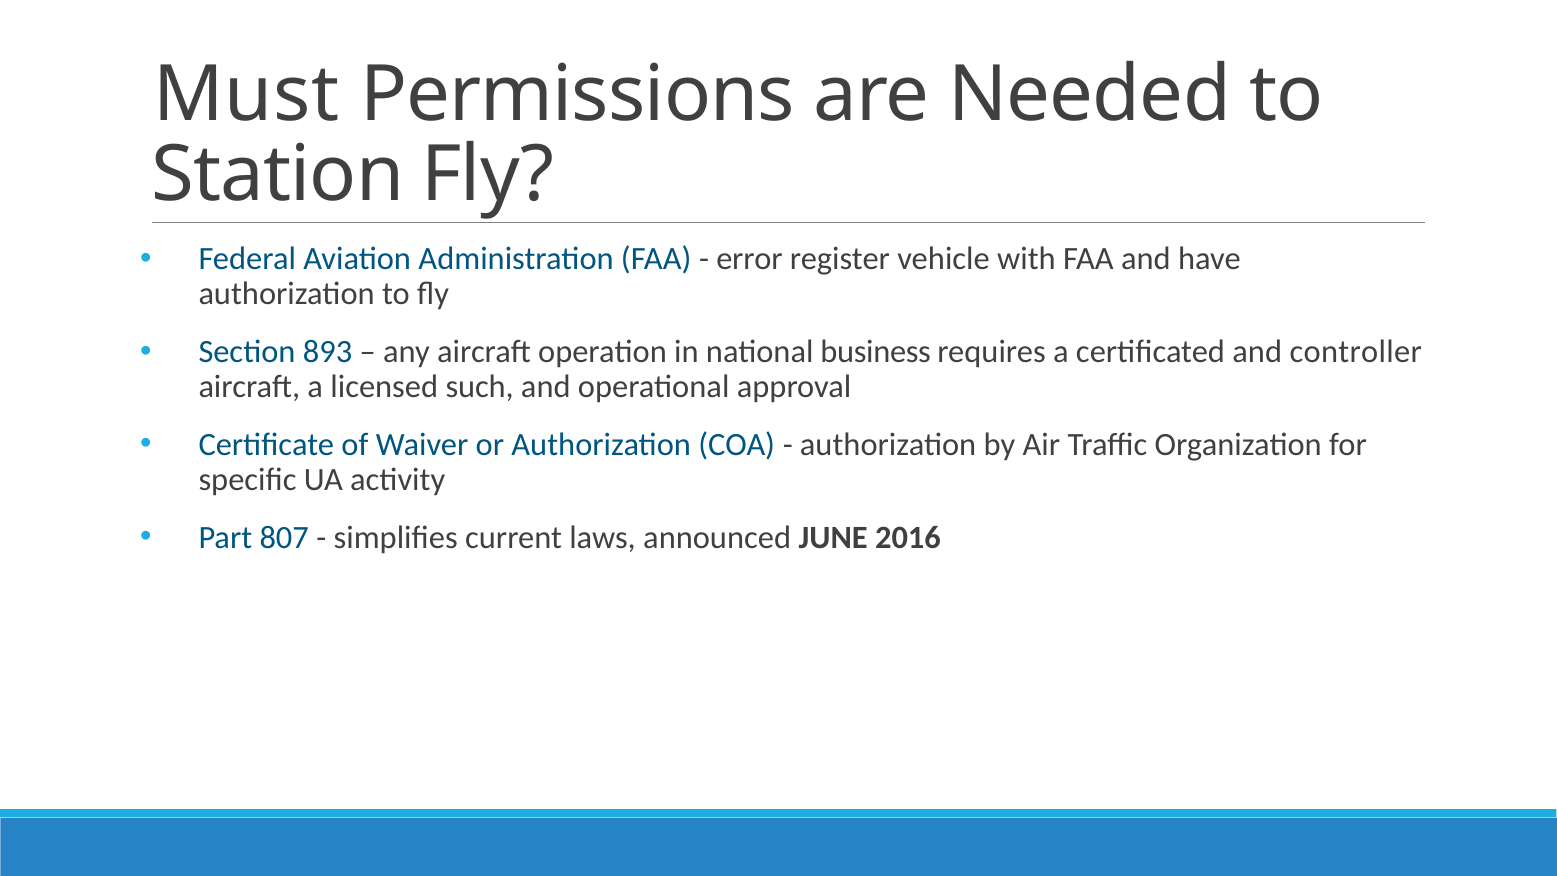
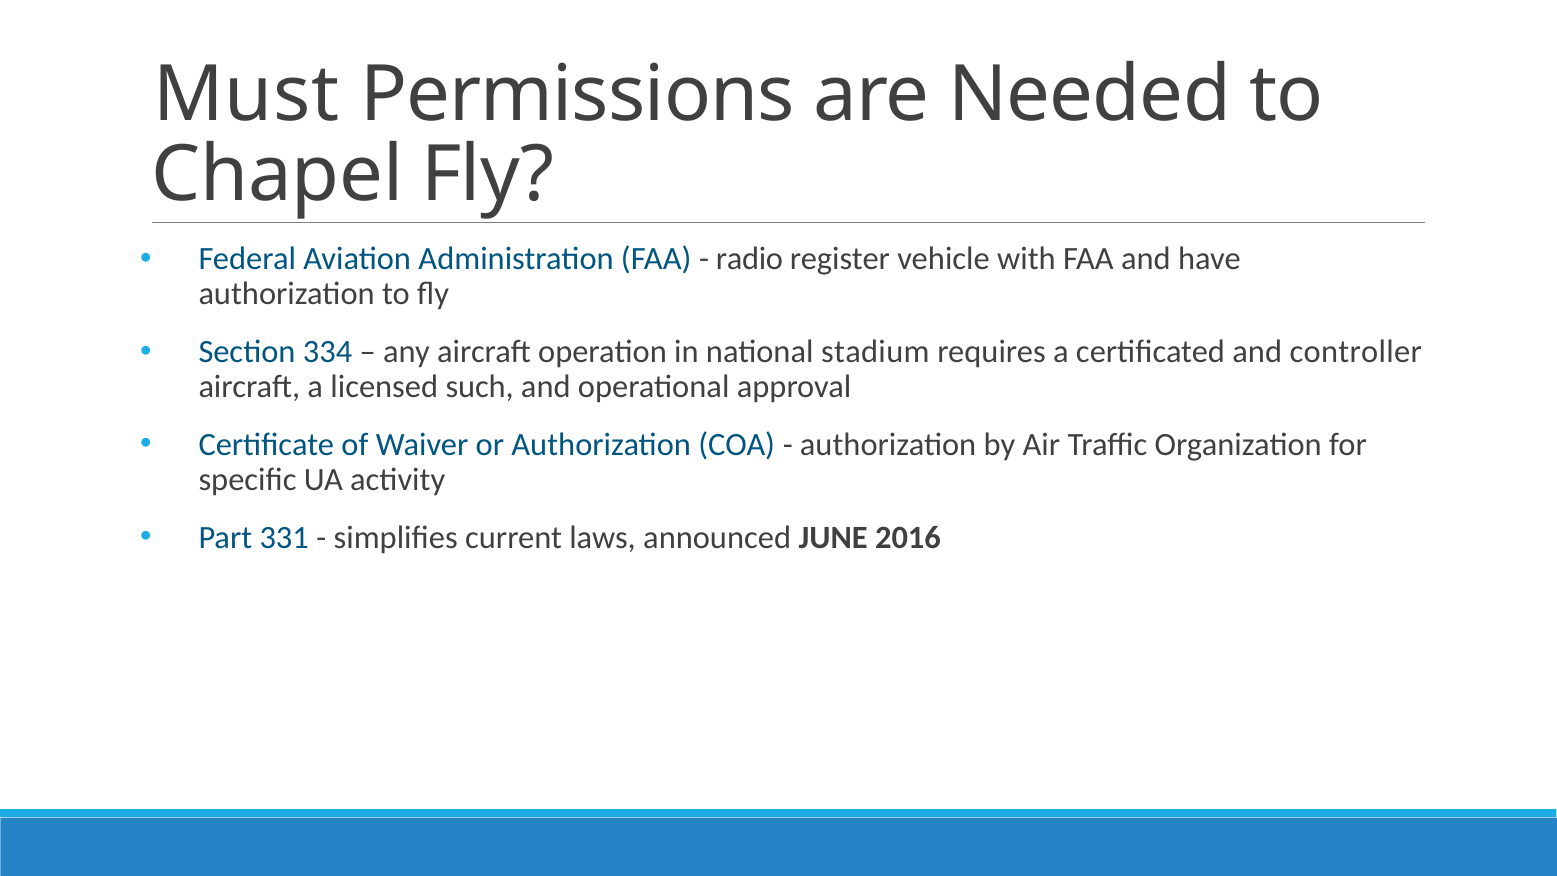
Station: Station -> Chapel (277, 174)
error: error -> radio (750, 259)
893: 893 -> 334 (328, 352)
business: business -> stadium (875, 352)
807: 807 -> 331 (284, 537)
